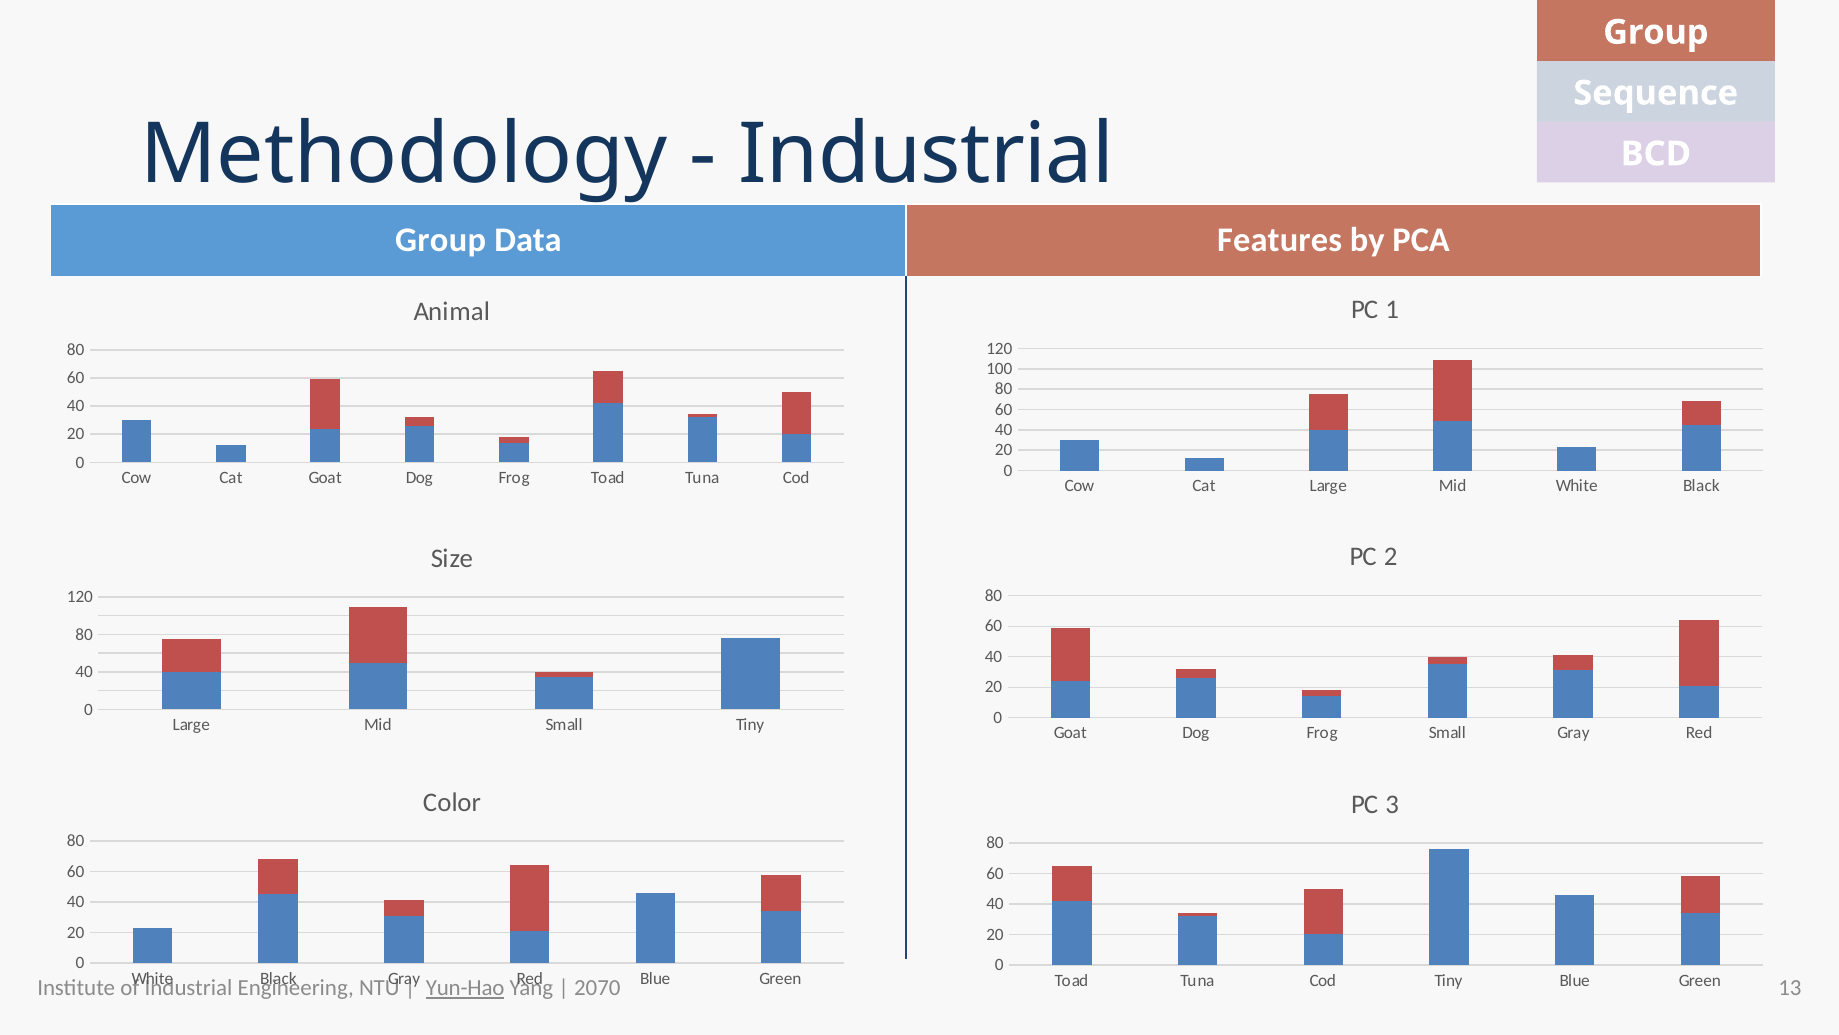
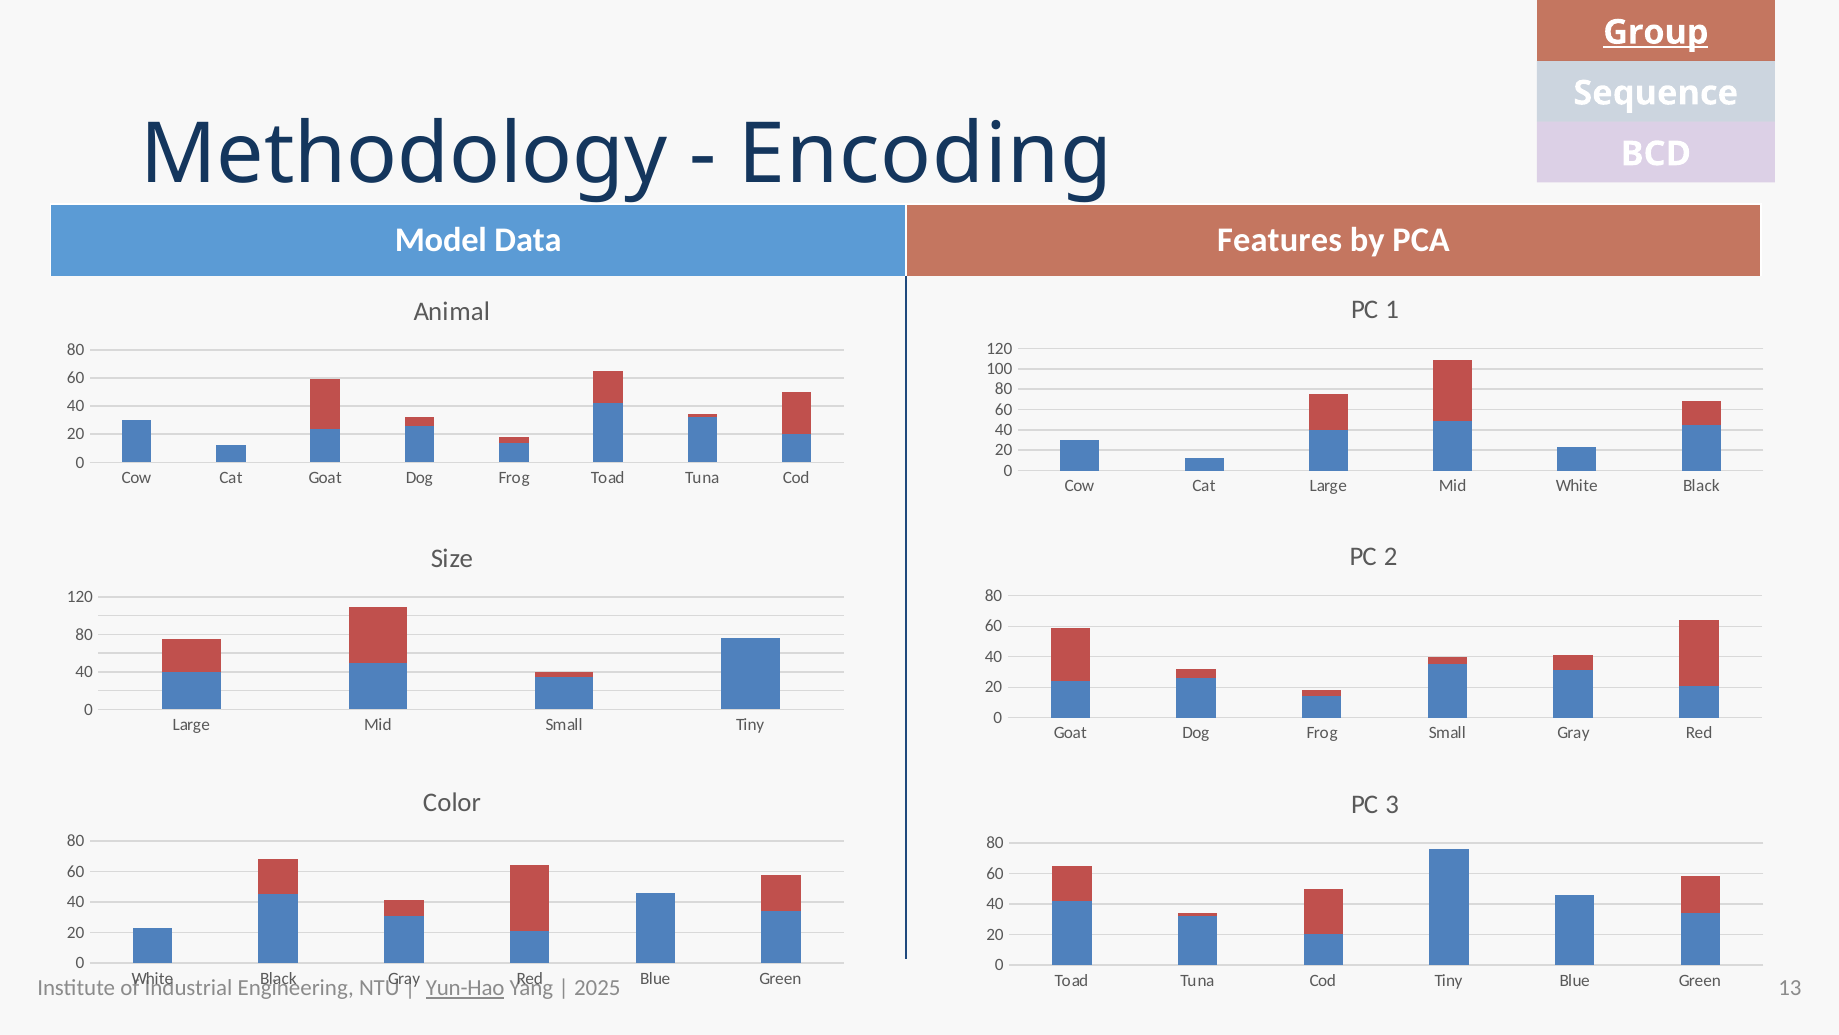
Group underline: none -> present (1656, 32)
Industrial: Industrial -> Encoding (926, 154)
Group: Group -> Model (441, 240)
2070: 2070 -> 2025 (597, 988)
